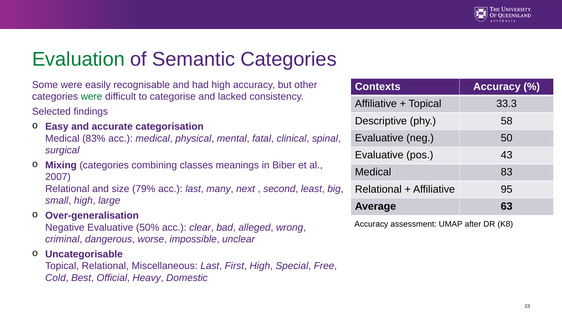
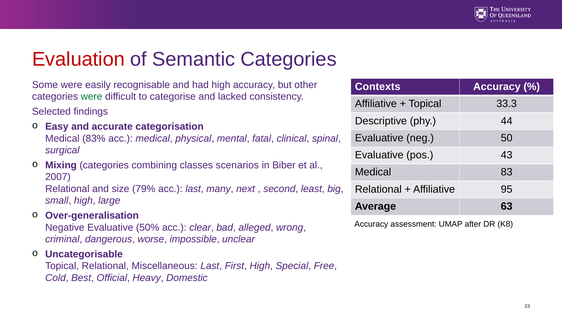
Evaluation colour: green -> red (78, 59)
58: 58 -> 44 (507, 121)
meanings: meanings -> scenarios (237, 165)
